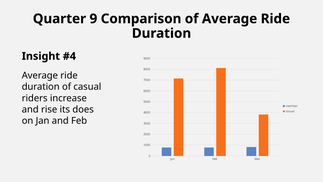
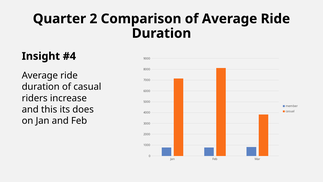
9: 9 -> 2 (93, 19)
rise: rise -> this (49, 109)
